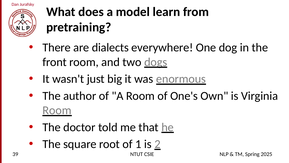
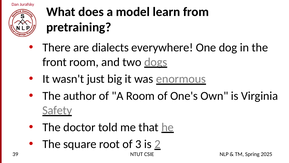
Room: Room -> Safety (57, 110)
1: 1 -> 3 (138, 144)
